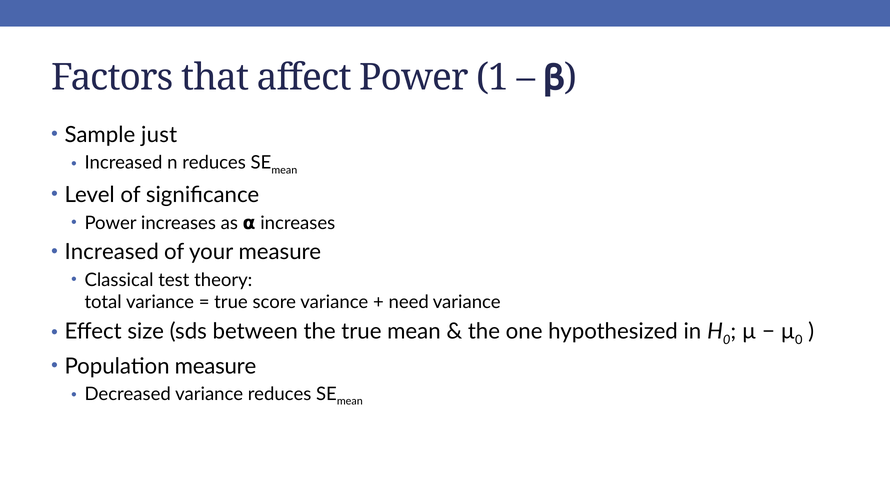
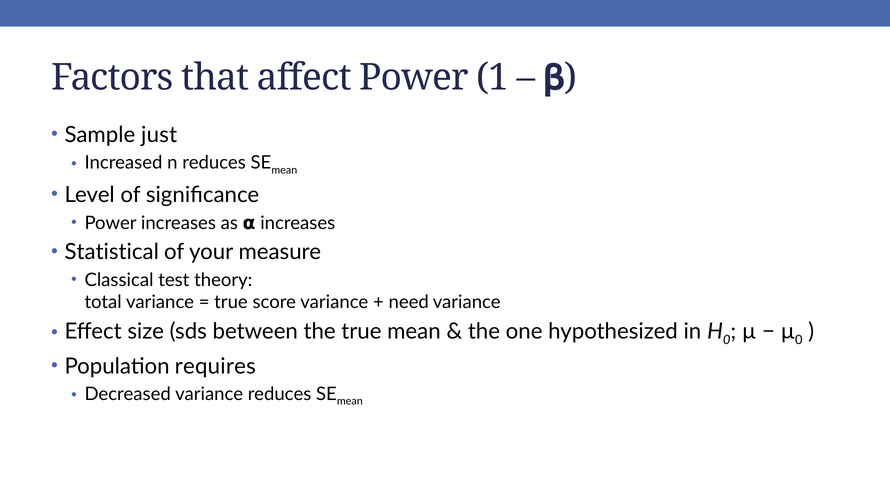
Increased: Increased -> Statistical (112, 252)
Population measure: measure -> requires (215, 367)
